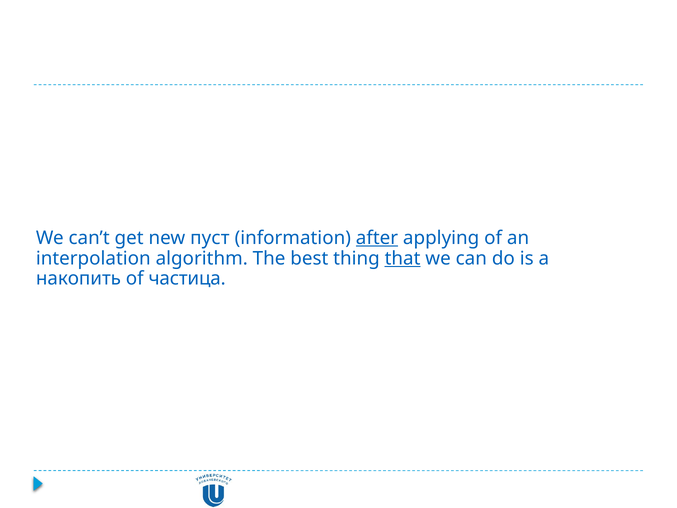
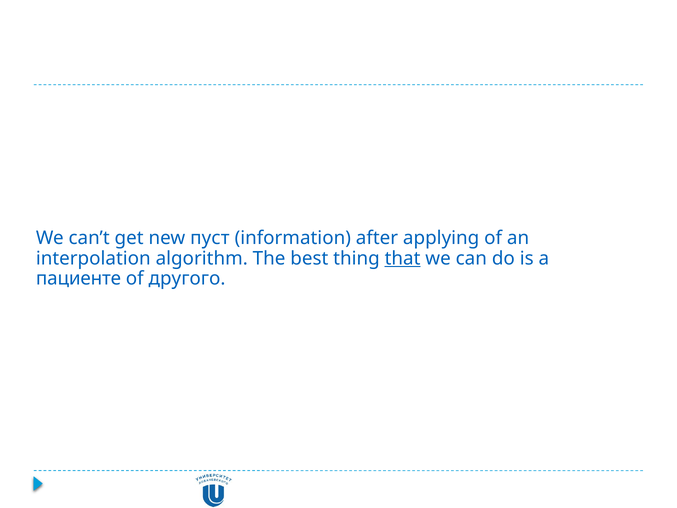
after underline: present -> none (377, 238)
накопить: накопить -> пациенте (79, 279)
частица: частица -> другого (187, 279)
